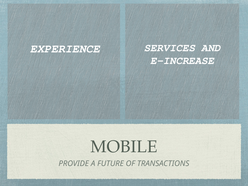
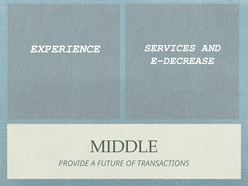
E-INCREASE: E-INCREASE -> E-DECREASE (182, 60)
MOBILE: MOBILE -> MIDDLE (124, 147)
